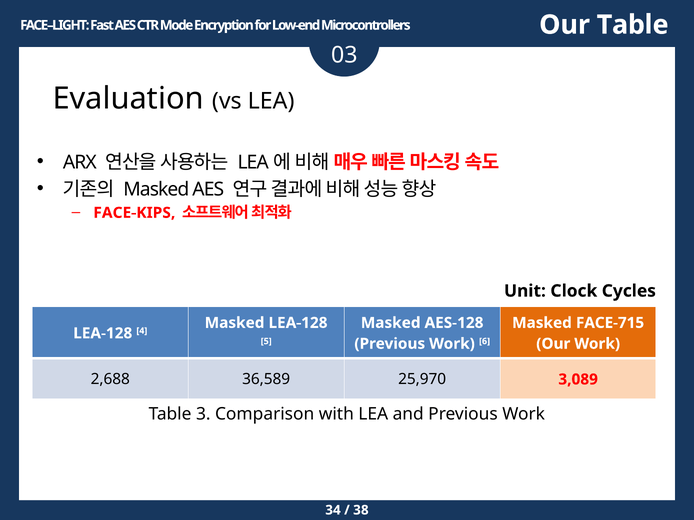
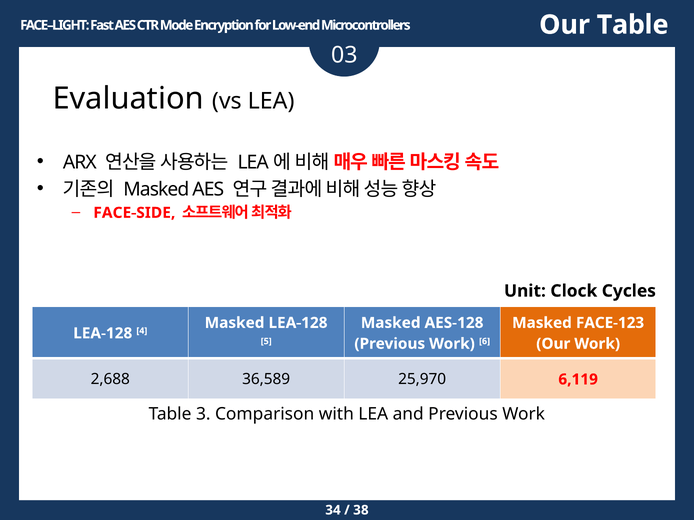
FACE-KIPS: FACE-KIPS -> FACE-SIDE (134, 213)
FACE-715: FACE-715 -> FACE-123 (610, 323)
3,089: 3,089 -> 6,119 (578, 380)
